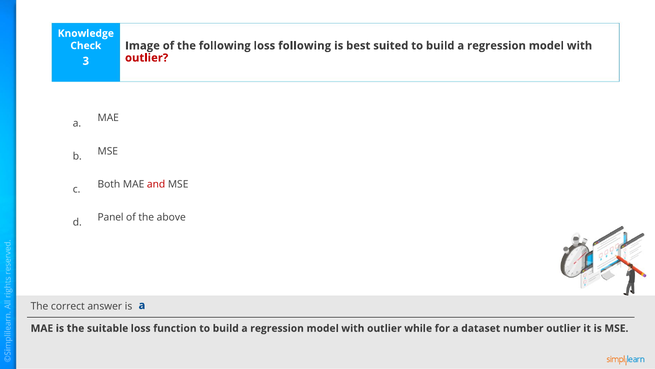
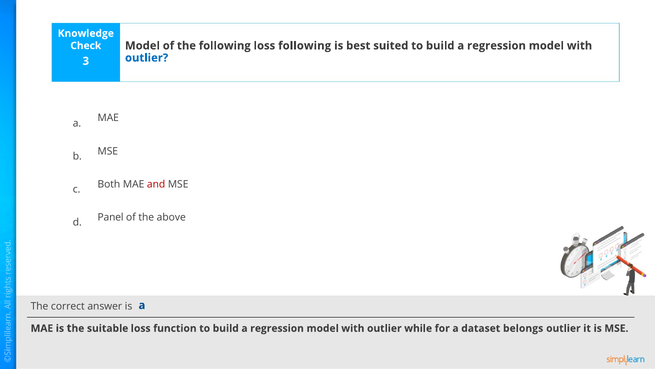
Image: Image -> Model (142, 46)
outlier colour: red -> blue (147, 58)
number: number -> belongs (523, 328)
